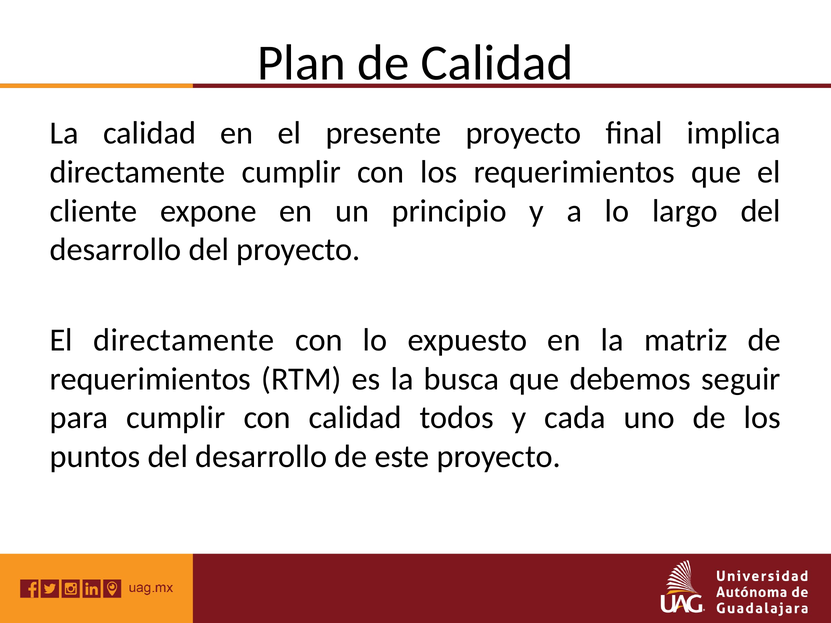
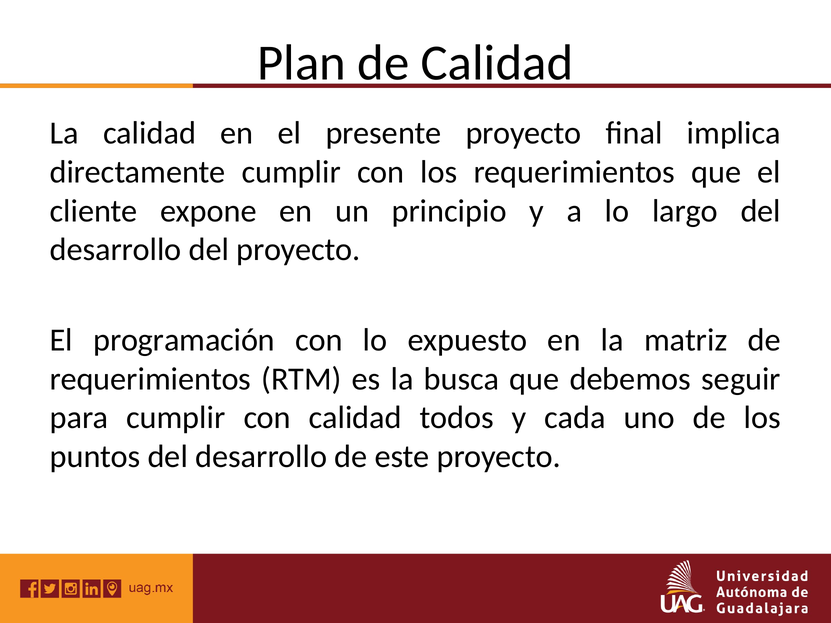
El directamente: directamente -> programación (184, 340)
